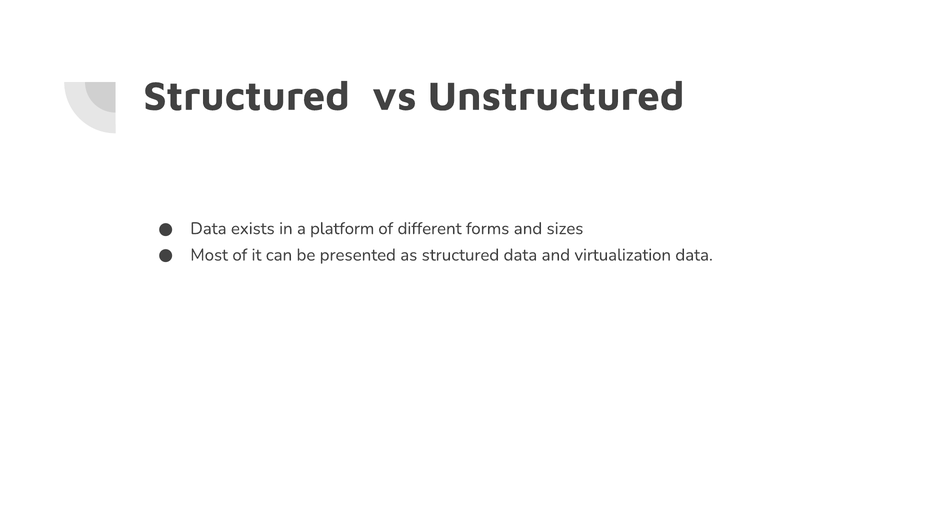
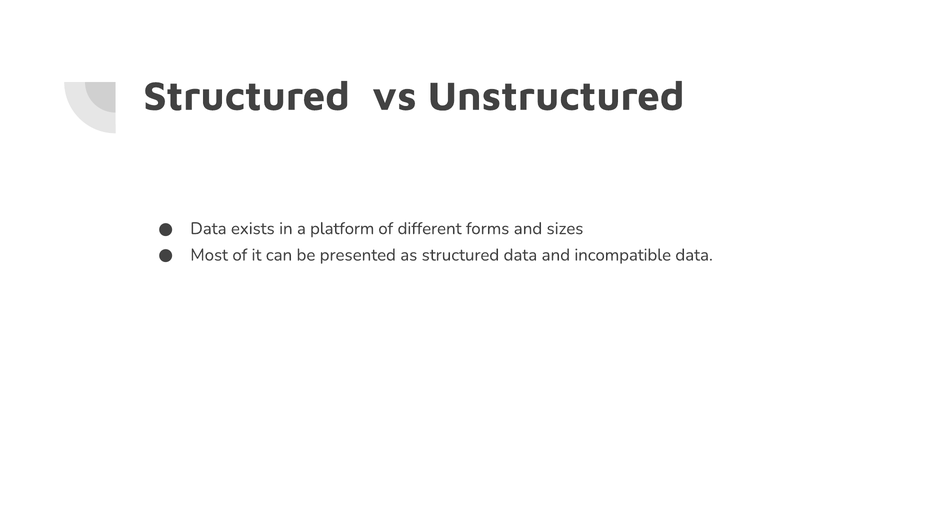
virtualization: virtualization -> incompatible (623, 255)
